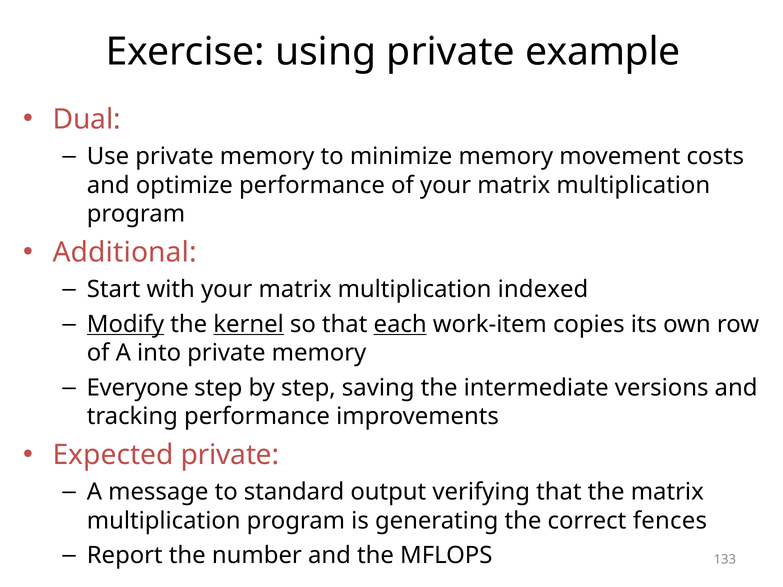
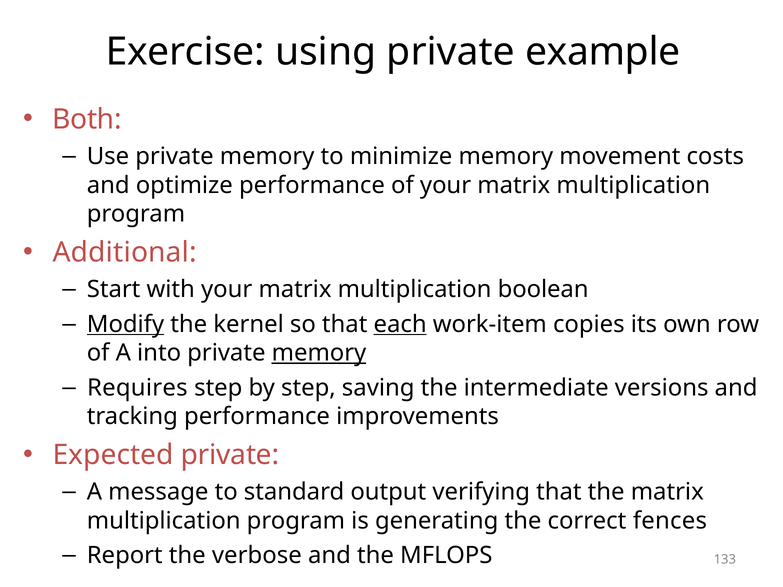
Dual: Dual -> Both (87, 119)
indexed: indexed -> boolean (543, 290)
kernel underline: present -> none (249, 324)
memory underline: none -> present (319, 353)
Everyone: Everyone -> Requires (137, 388)
number: number -> verbose (257, 556)
